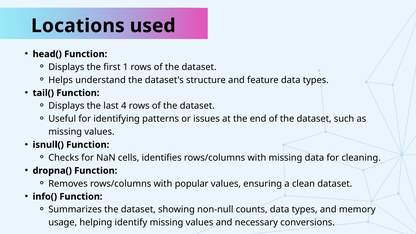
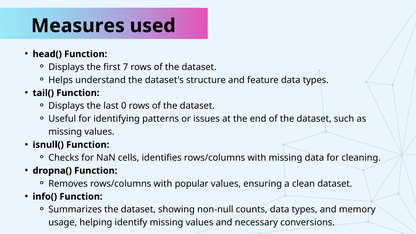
Locations: Locations -> Measures (78, 26)
1: 1 -> 7 (126, 67)
4: 4 -> 0 (124, 106)
